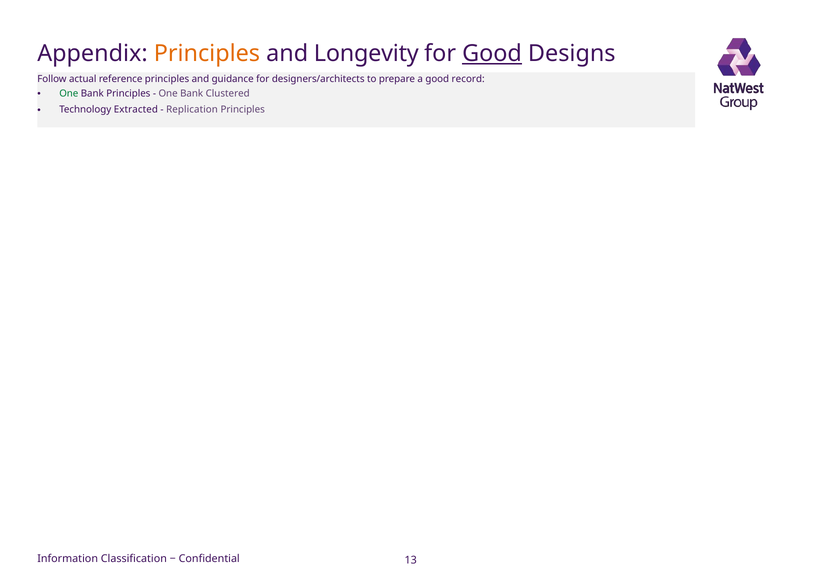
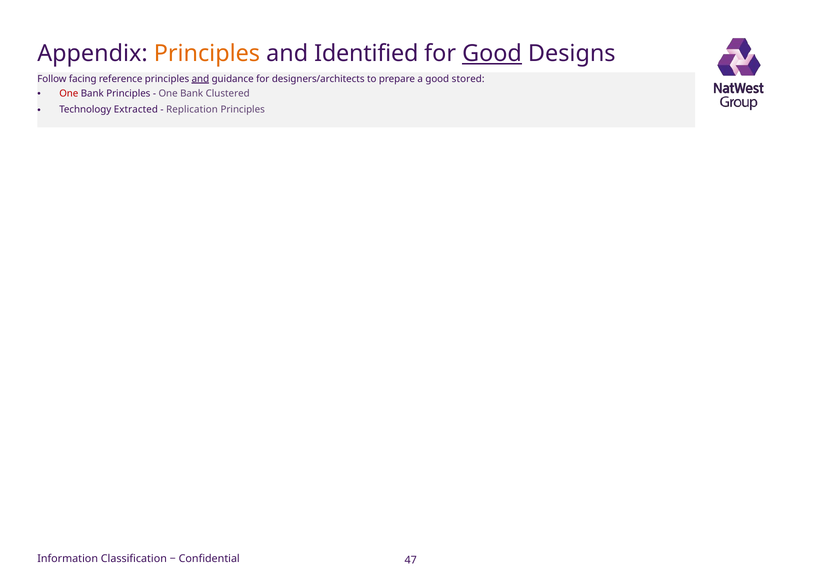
Longevity: Longevity -> Identified (366, 54)
actual: actual -> facing (83, 79)
and underline: none -> present (200, 79)
record: record -> stored (468, 79)
One colour: green -> red (69, 93)
13: 13 -> 47 (411, 560)
